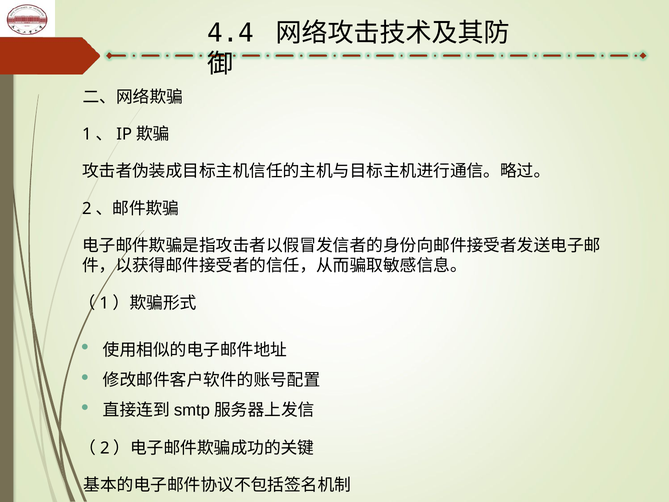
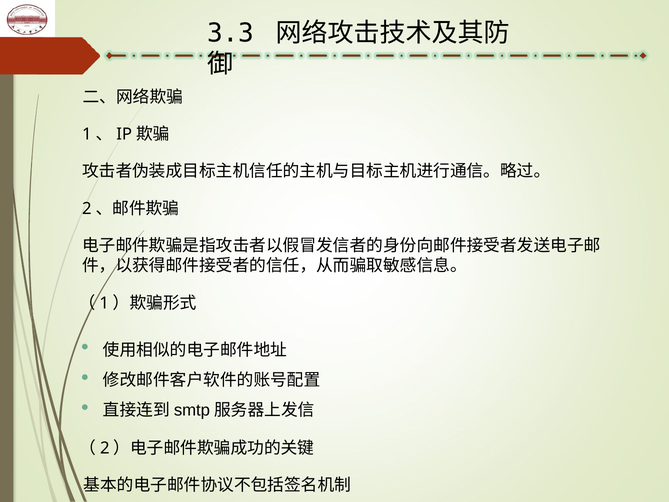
4.4: 4.4 -> 3.3 (231, 33)
